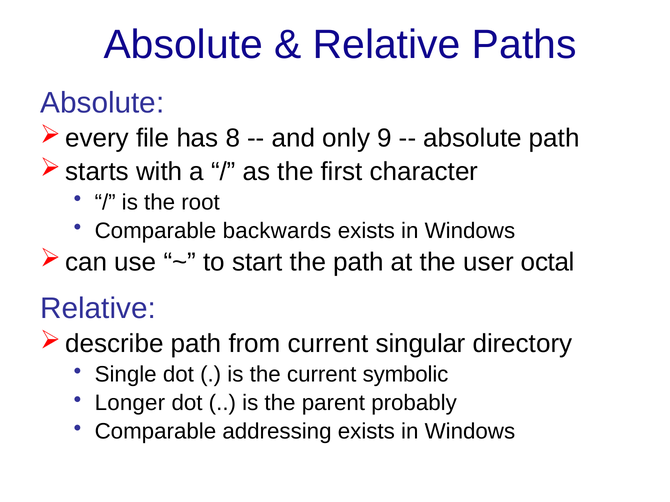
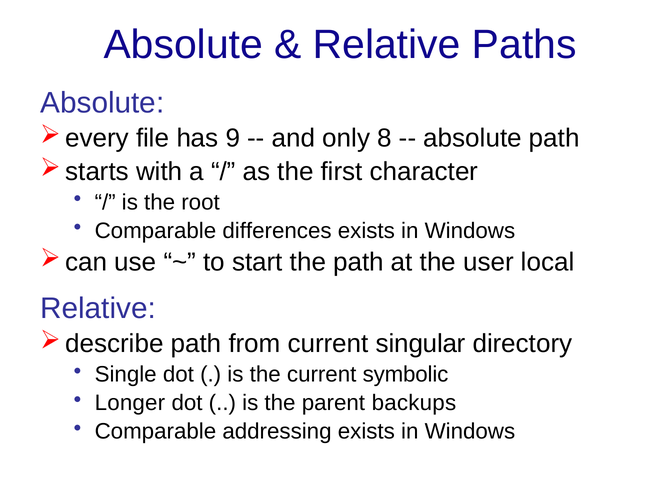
8: 8 -> 9 (233, 138)
9: 9 -> 8 (385, 138)
backwards: backwards -> differences (277, 231)
octal: octal -> local (548, 262)
probably: probably -> backups (414, 403)
